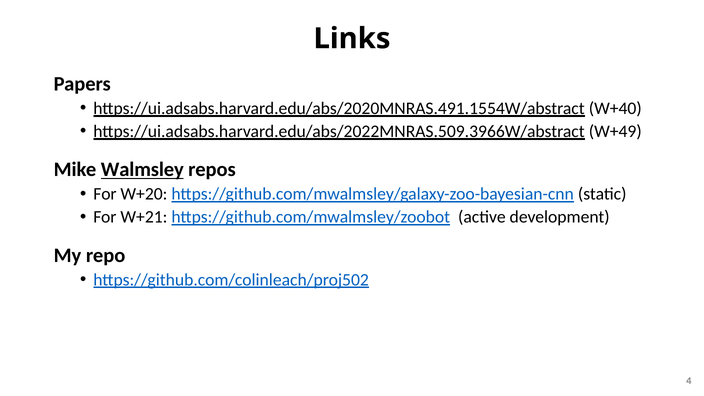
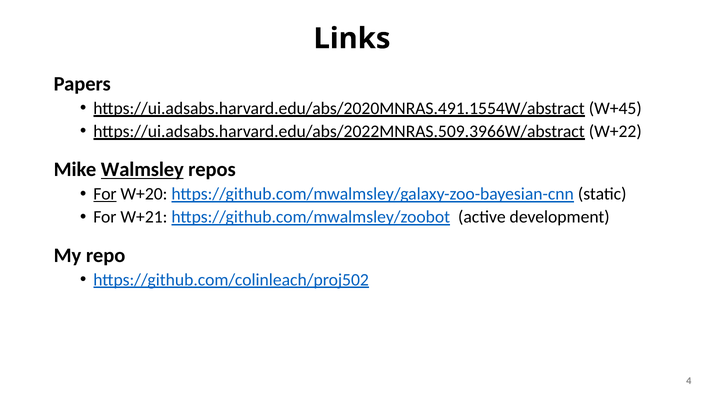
W+40: W+40 -> W+45 (615, 108)
W+49: W+49 -> W+22 (615, 131)
For underline: none -> present (105, 194)
